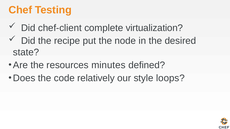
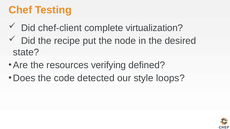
minutes: minutes -> verifying (108, 65)
relatively: relatively -> detected (96, 78)
